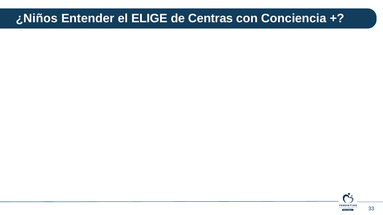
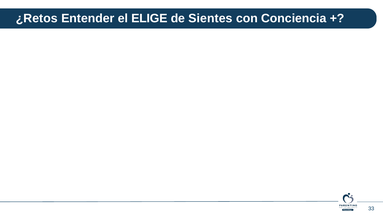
¿Niños: ¿Niños -> ¿Retos (37, 18)
Centras: Centras -> Sientes (210, 18)
